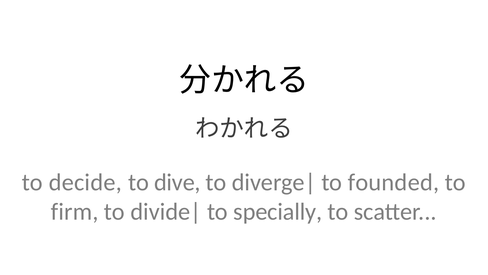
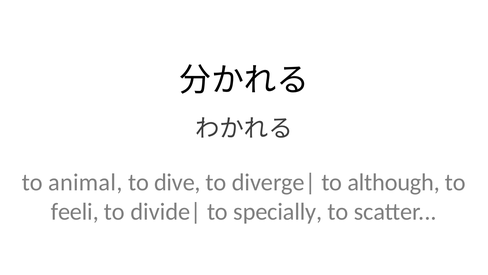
decide: decide -> animal (85, 182)
founded: founded -> although (394, 182)
firm: firm -> feeli (75, 212)
